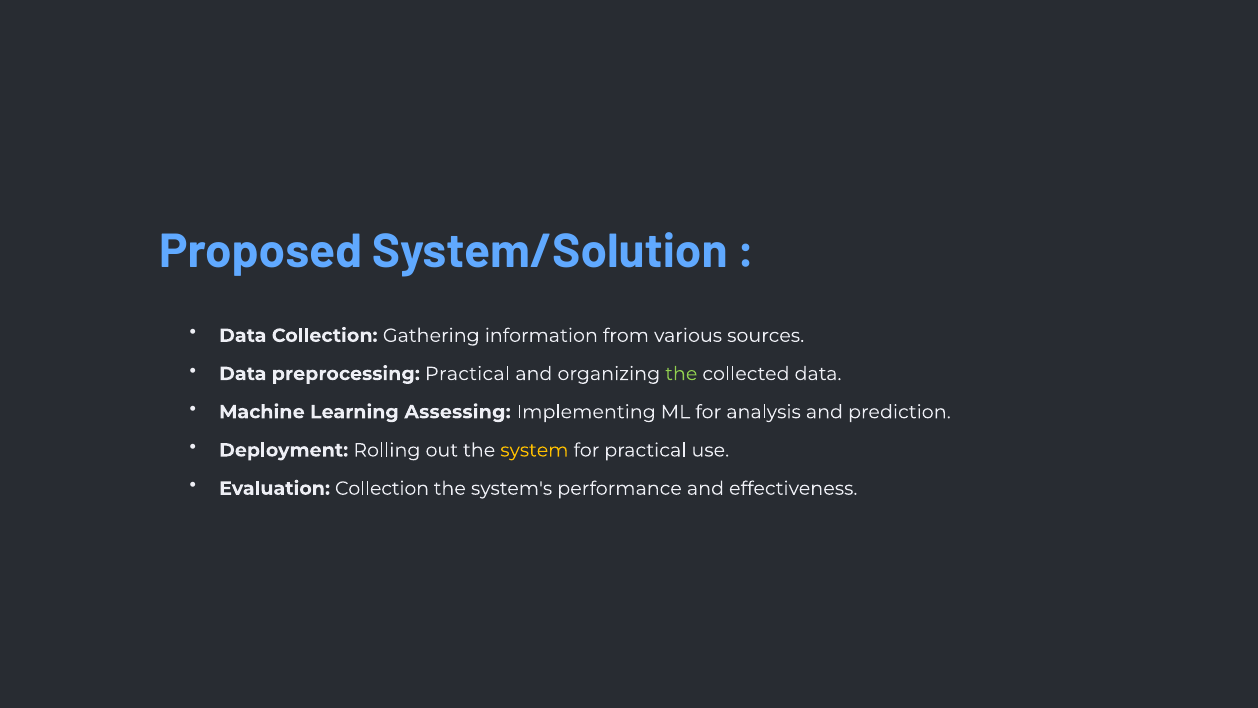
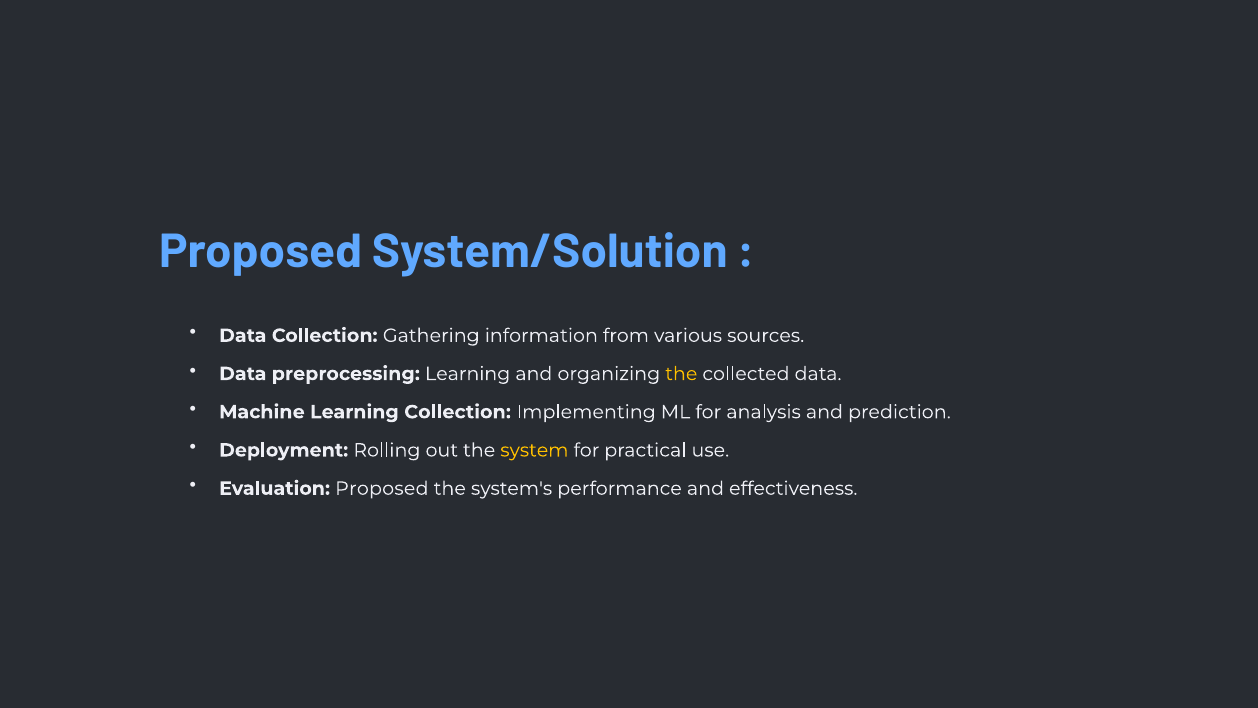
preprocessing Practical: Practical -> Learning (468, 374)
the colour: light green -> yellow (681, 374)
Learning Assessing: Assessing -> Collection (458, 412)
Evaluation Collection: Collection -> Proposed (382, 488)
